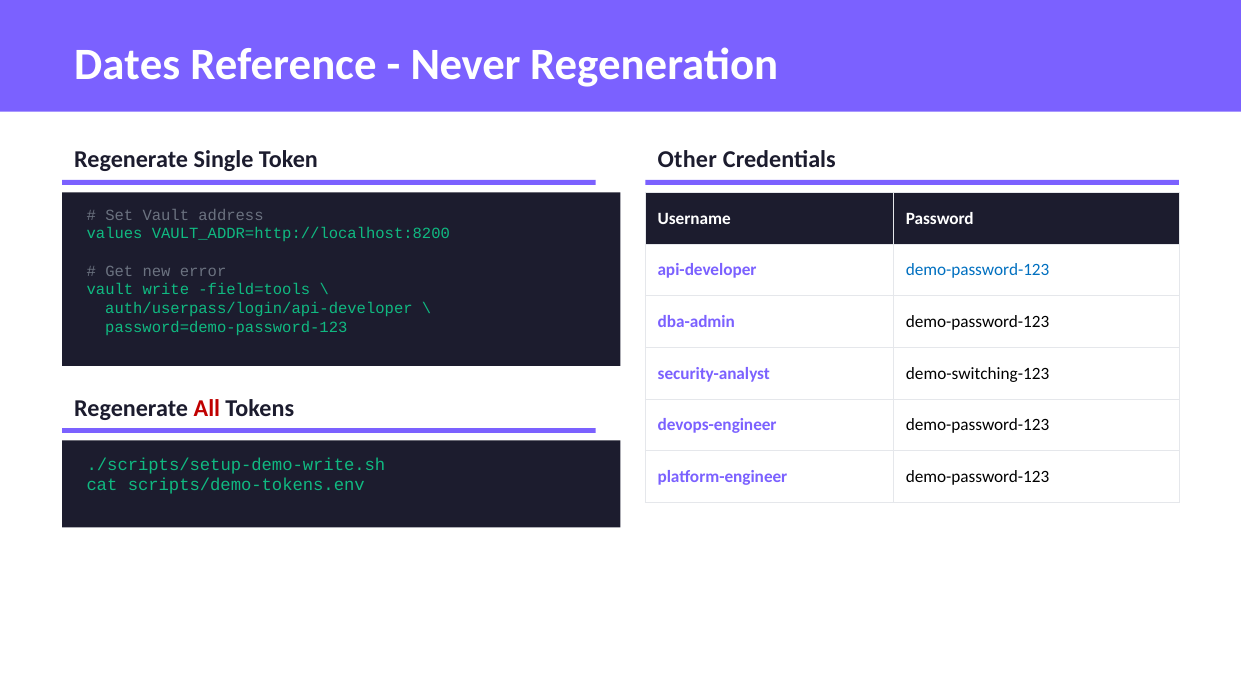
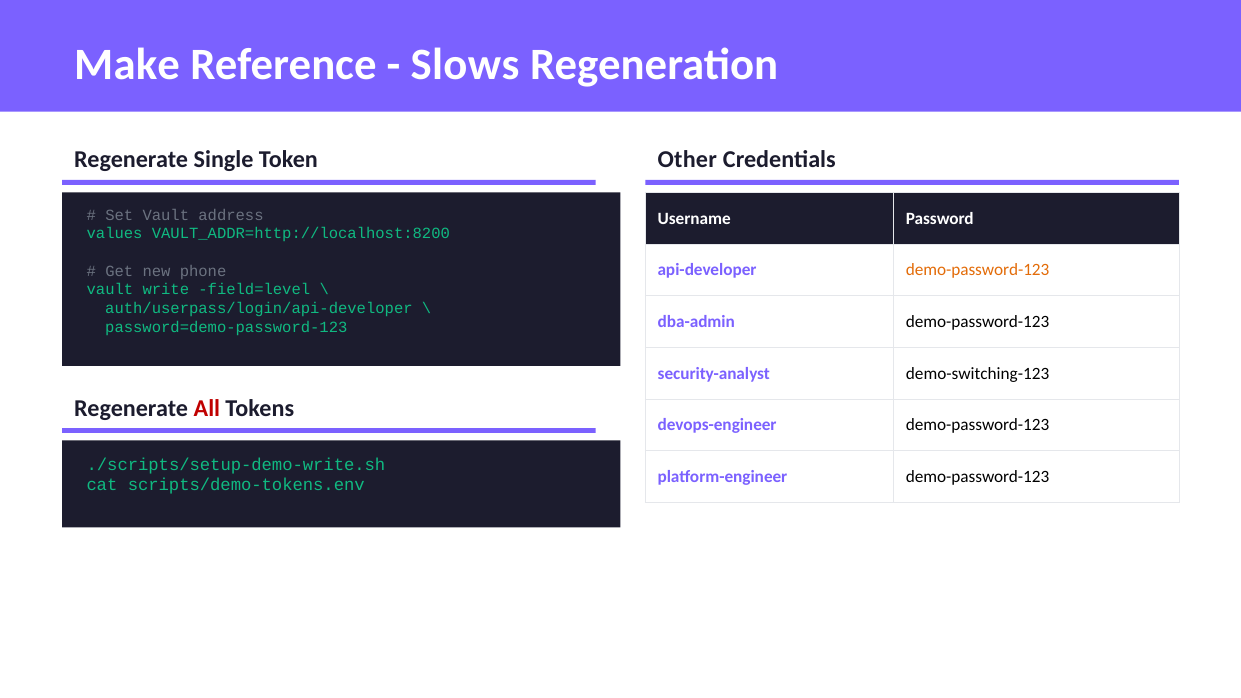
Dates: Dates -> Make (127, 65)
Never: Never -> Slows (465, 65)
demo-password-123 colour: blue -> orange (978, 270)
error: error -> phone (203, 271)
field=tools: field=tools -> field=level (254, 290)
